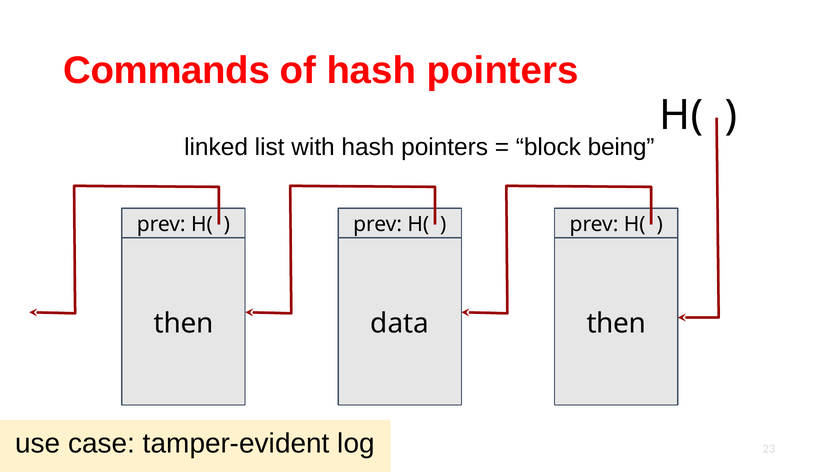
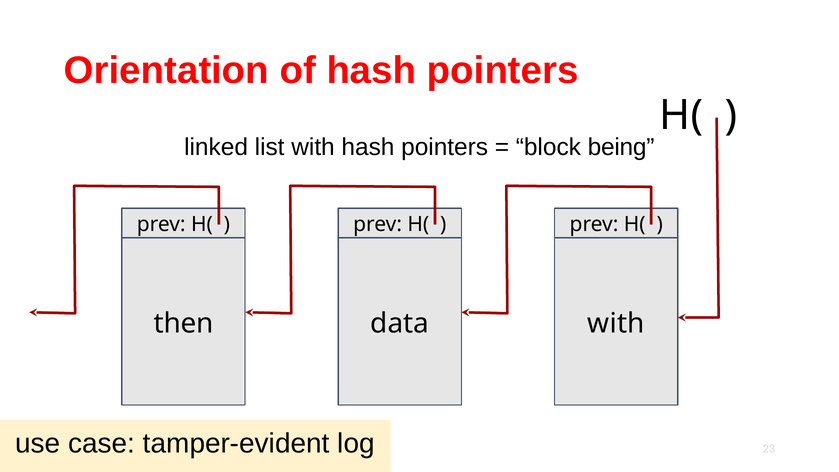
Commands: Commands -> Orientation (166, 70)
then: then -> with (616, 323)
